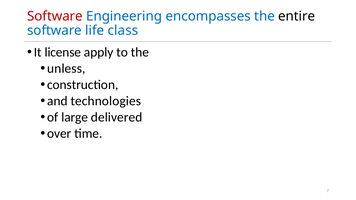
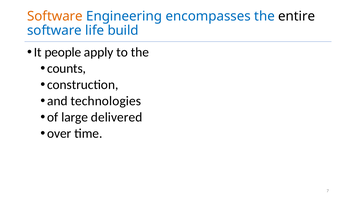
Software colour: red -> orange (55, 16)
class: class -> build (123, 31)
license: license -> people (63, 52)
unless: unless -> counts (66, 69)
